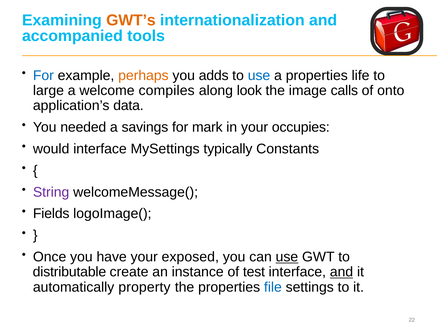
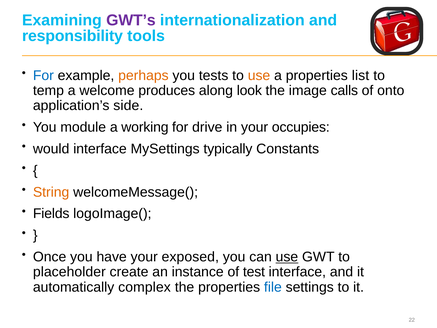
GWT’s colour: orange -> purple (131, 20)
accompanied: accompanied -> responsibility (72, 36)
adds: adds -> tests (214, 75)
use colour: blue -> orange (259, 75)
life: life -> list (360, 75)
large: large -> temp (48, 90)
compiles: compiles -> produces (167, 90)
data: data -> side (128, 105)
needed: needed -> module (83, 127)
savings: savings -> working (145, 127)
mark: mark -> drive (207, 127)
String colour: purple -> orange (51, 192)
distributable: distributable -> placeholder (69, 272)
and underline: present -> none (342, 272)
property: property -> complex (144, 287)
